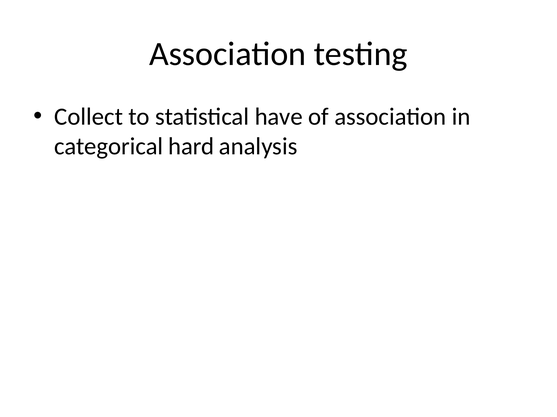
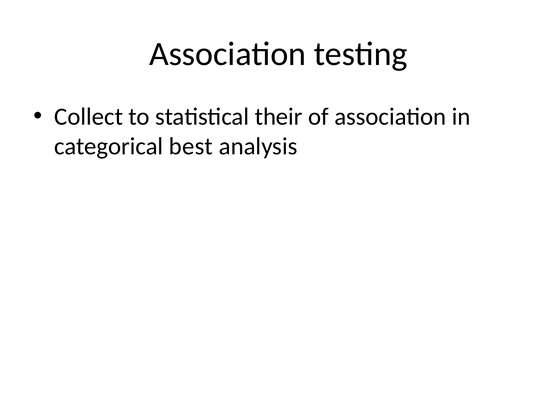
have: have -> their (279, 117)
hard: hard -> best (191, 147)
